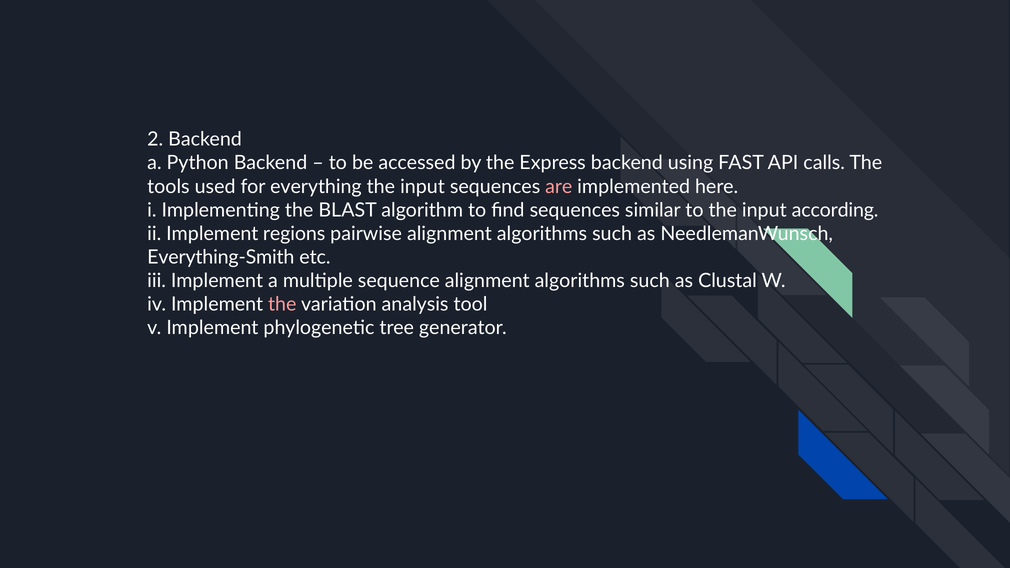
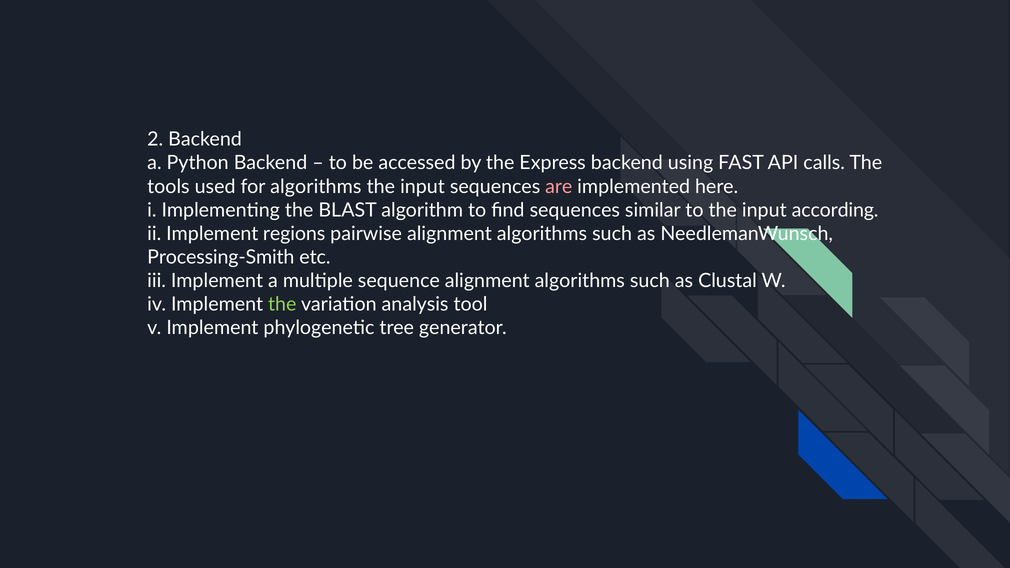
for everything: everything -> algorithms (316, 187)
Everything-Smith: Everything-Smith -> Processing-Smith (221, 257)
the colour: pink -> light green (282, 305)
